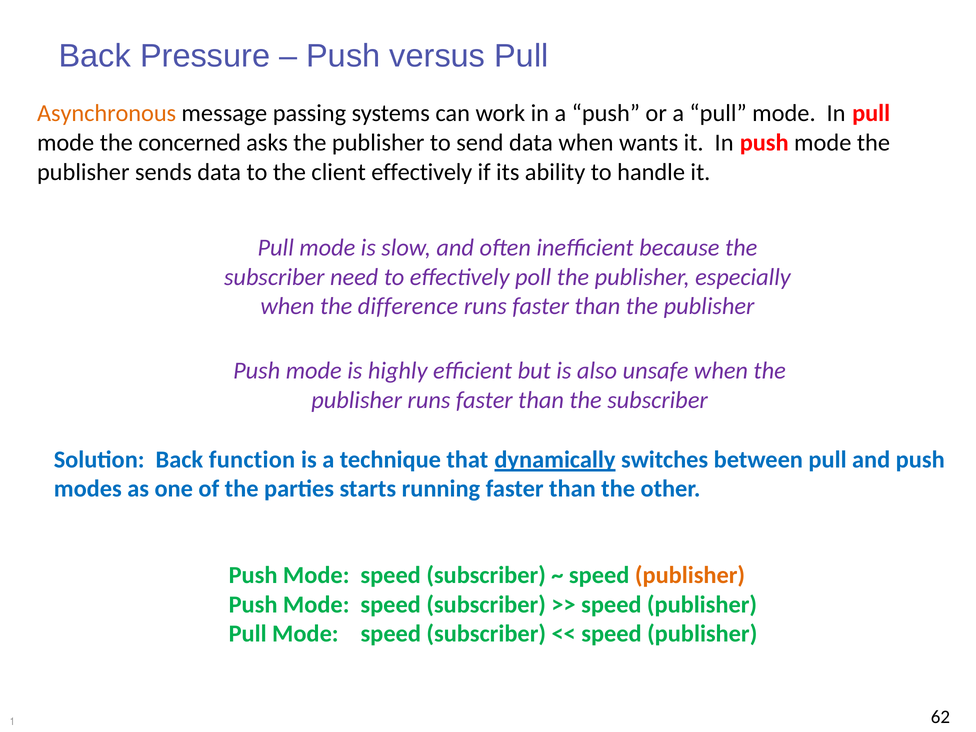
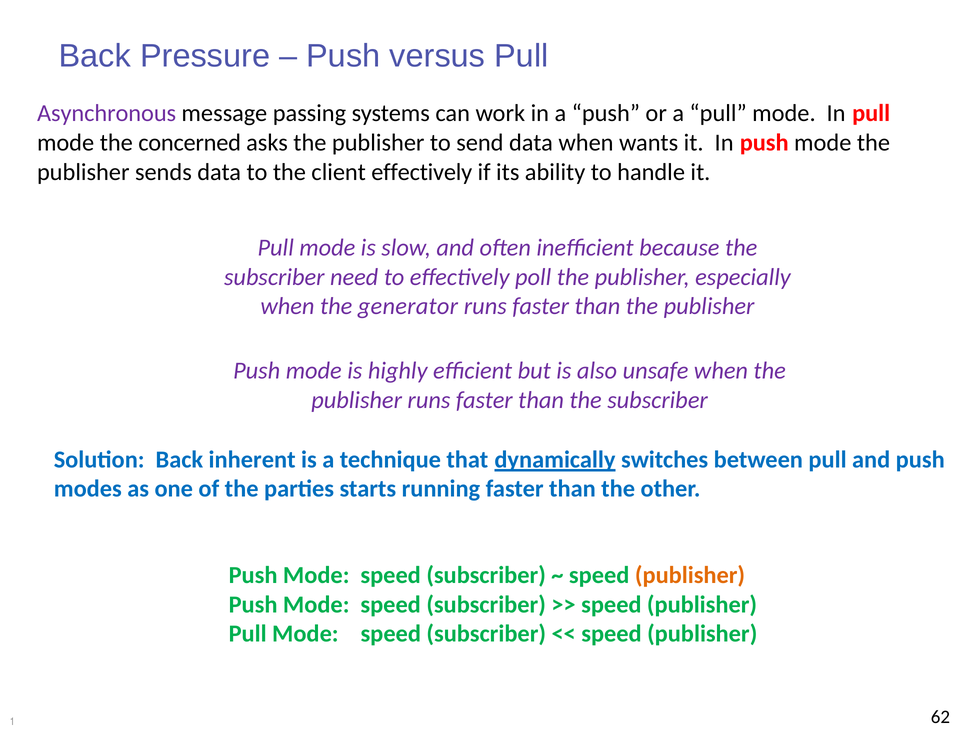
Asynchronous colour: orange -> purple (107, 113)
difference: difference -> generator (408, 306)
function: function -> inherent (252, 459)
